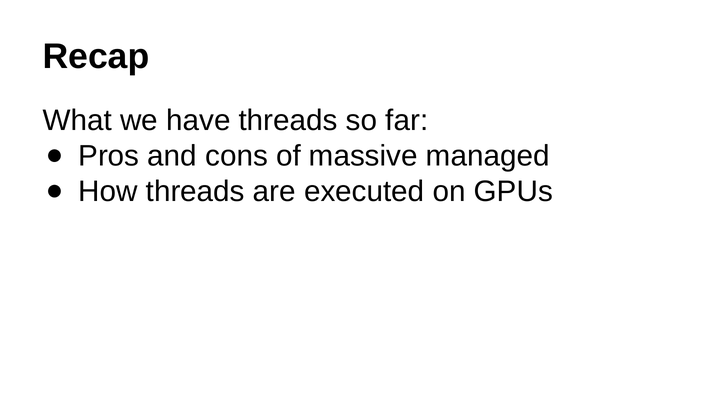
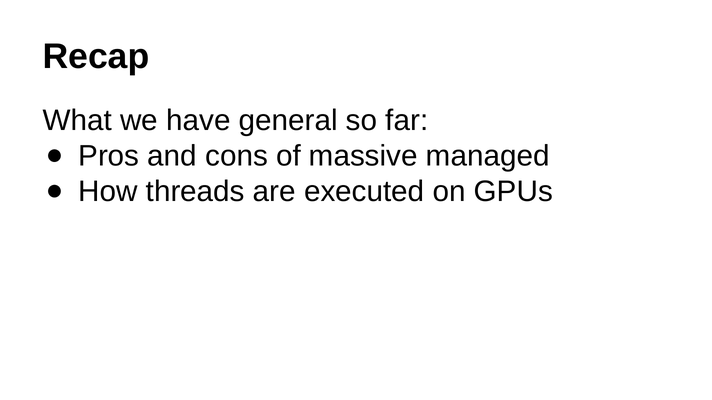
have threads: threads -> general (288, 120)
